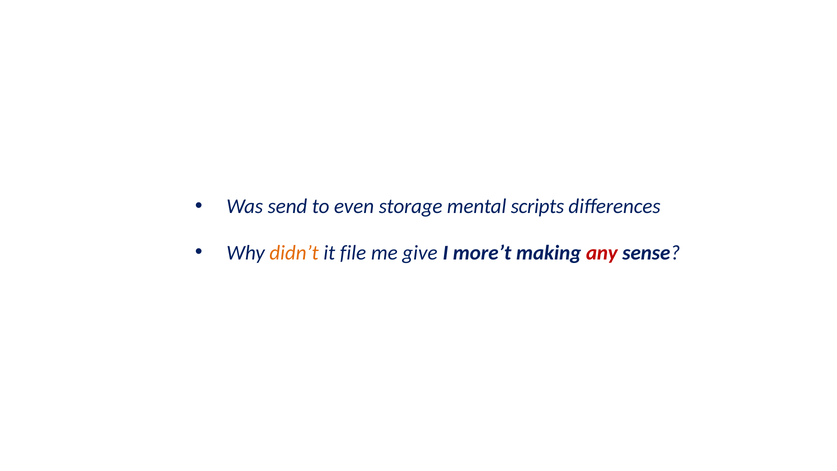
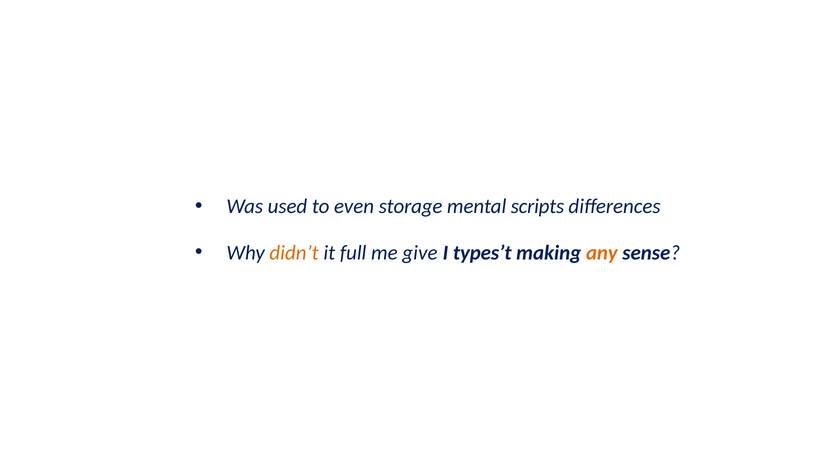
send: send -> used (287, 206)
file: file -> full (353, 252)
more’t: more’t -> types’t (482, 252)
any colour: red -> orange (602, 252)
